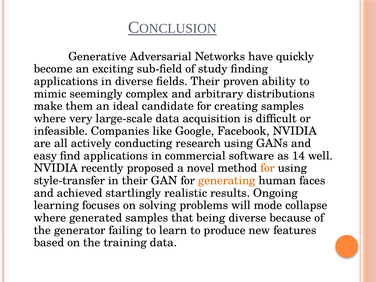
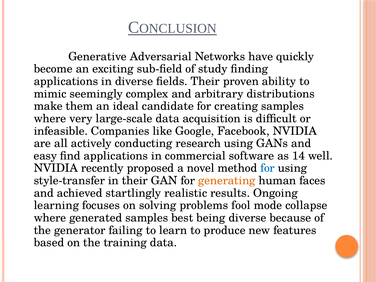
for colour: orange -> blue (268, 168)
will: will -> fool (241, 205)
that: that -> best (182, 218)
